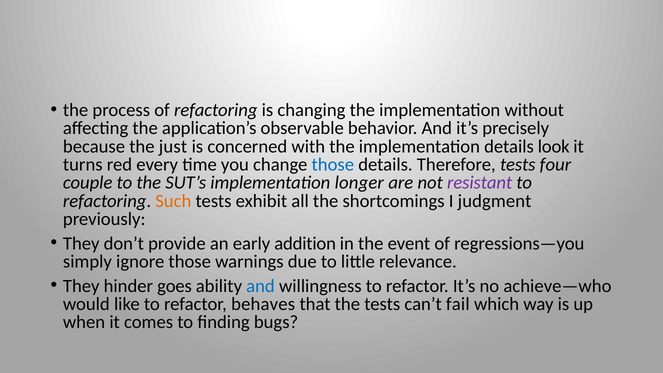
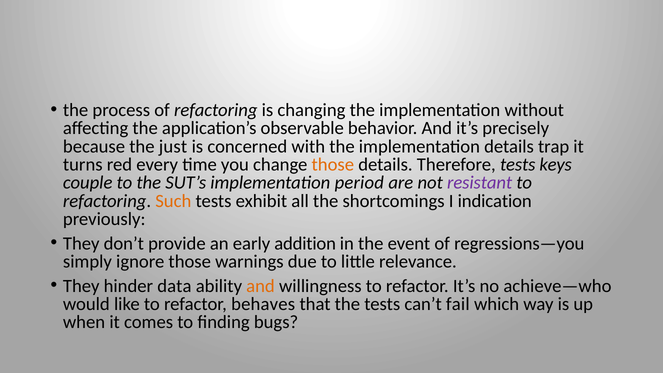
look: look -> trap (554, 146)
those colour: blue -> orange (333, 165)
four: four -> keys (556, 165)
longer: longer -> period (359, 183)
judgment: judgment -> indication (495, 201)
goes: goes -> data (174, 286)
and colour: blue -> orange (261, 286)
